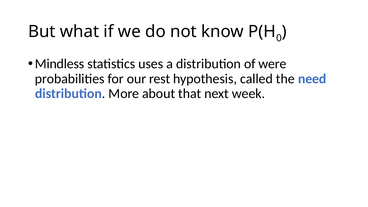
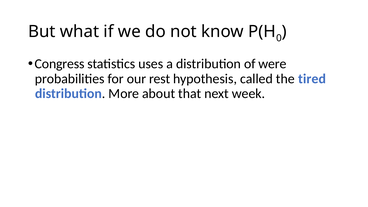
Mindless: Mindless -> Congress (60, 64)
need: need -> tired (312, 79)
